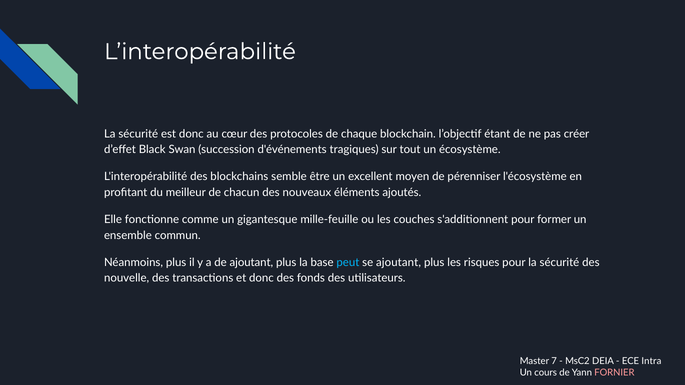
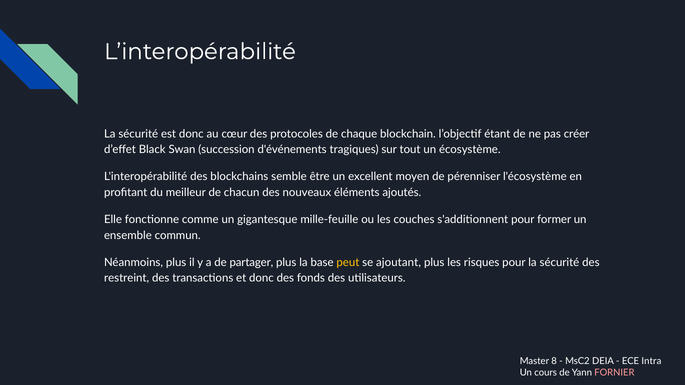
de ajoutant: ajoutant -> partager (251, 263)
peut colour: light blue -> yellow (348, 263)
nouvelle: nouvelle -> restreint (127, 278)
7: 7 -> 8 (554, 362)
